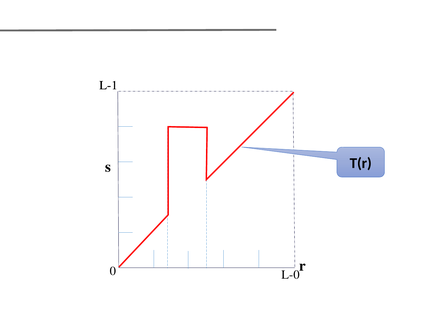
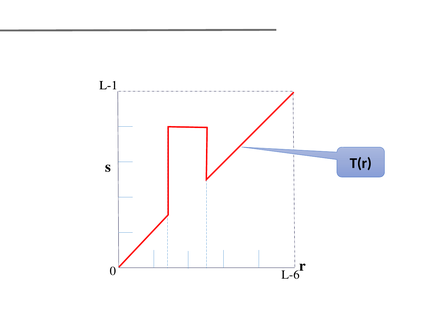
L-0: L-0 -> L-6 (291, 275)
